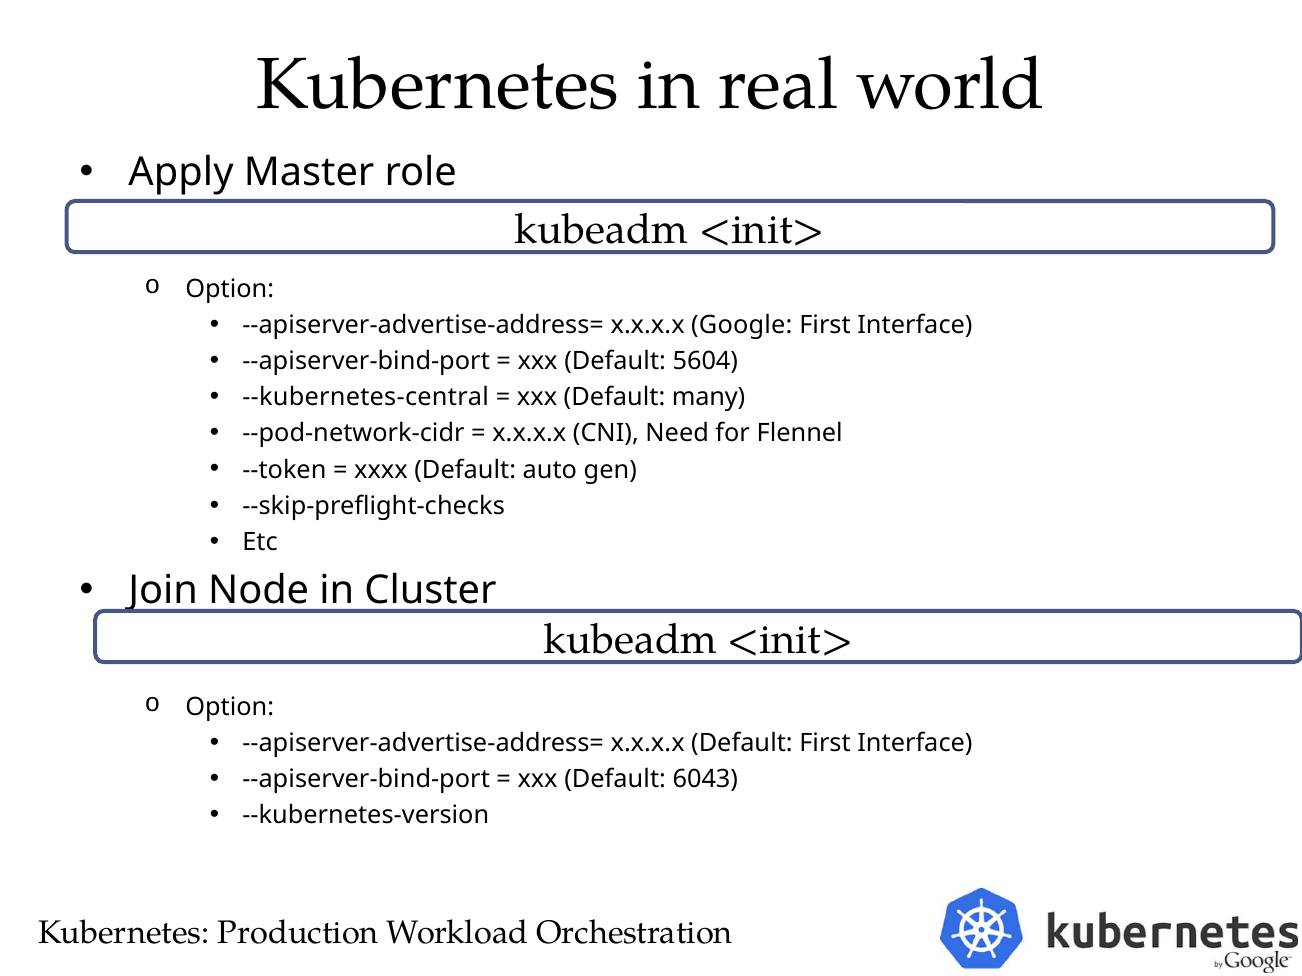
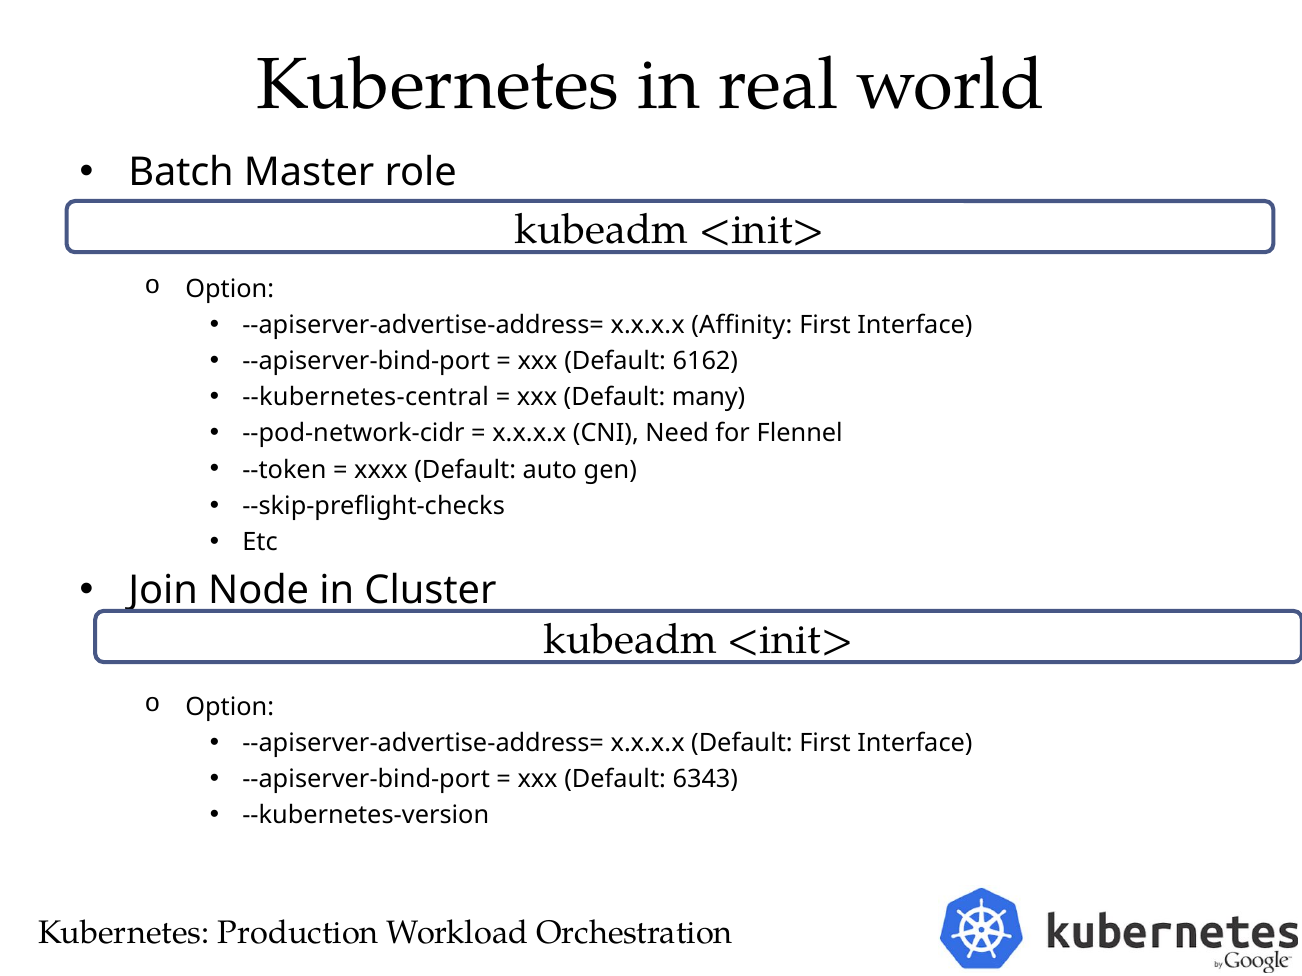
Apply: Apply -> Batch (181, 173)
Google: Google -> Affinity (742, 325)
5604: 5604 -> 6162 (705, 361)
6043: 6043 -> 6343 (705, 780)
